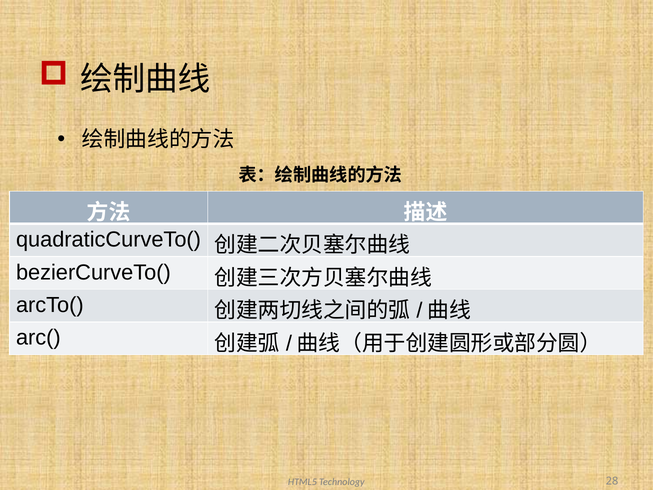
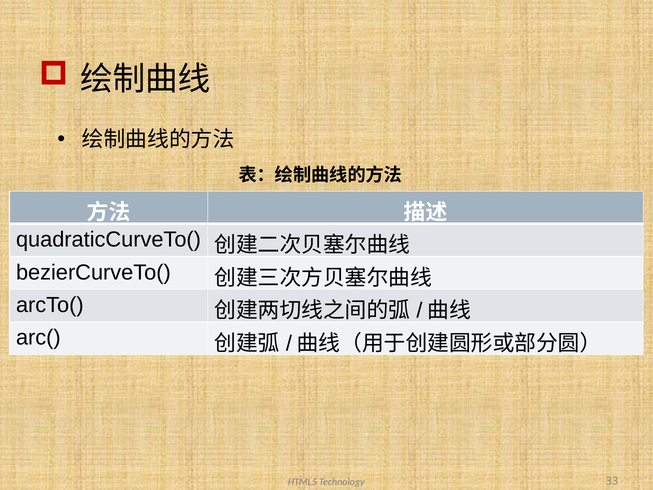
28: 28 -> 33 (612, 481)
